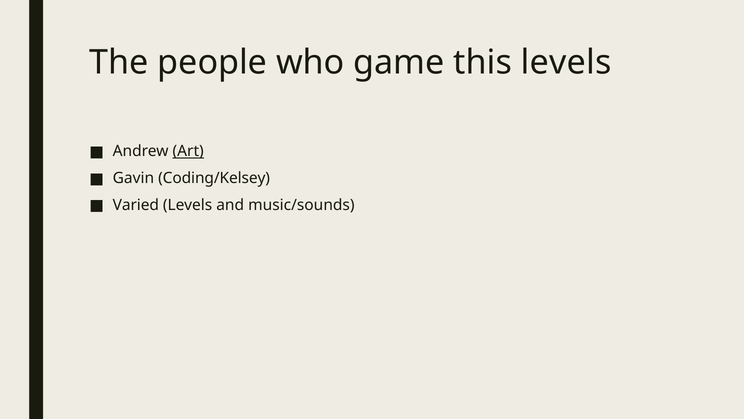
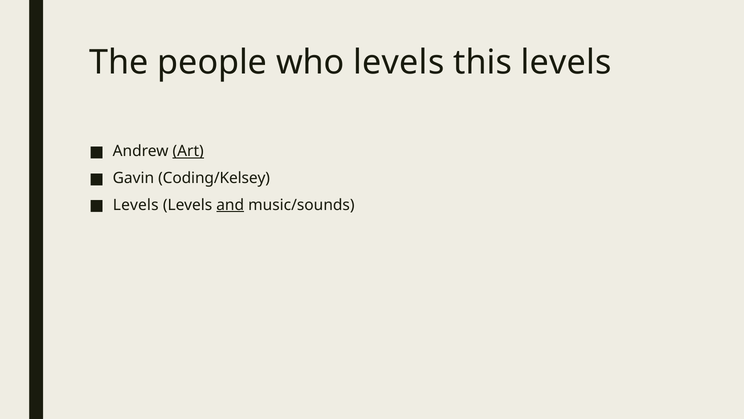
who game: game -> levels (399, 63)
Varied: Varied -> Levels (136, 205)
and underline: none -> present (230, 205)
